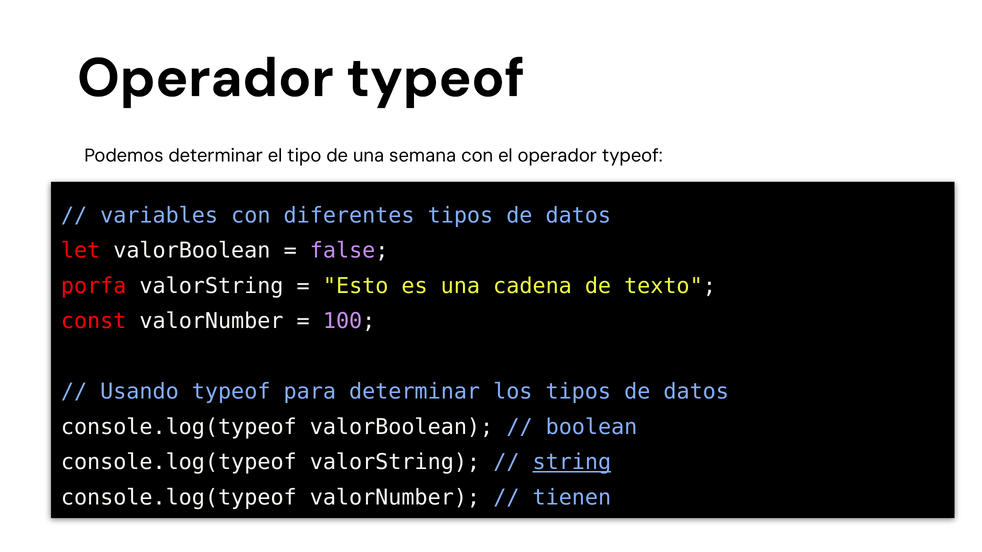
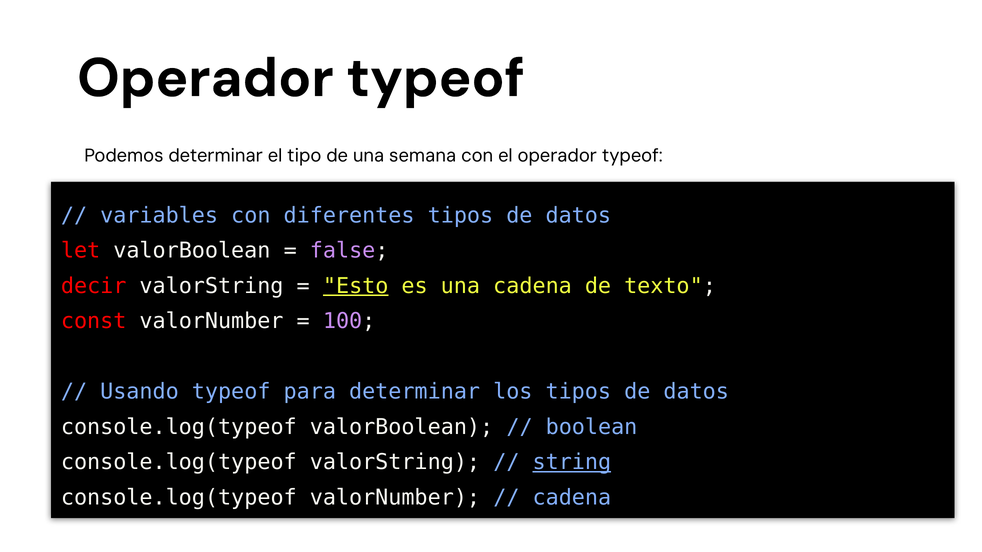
porfa: porfa -> decir (94, 286)
Esto underline: none -> present (356, 286)
tienen: tienen -> cadena (572, 498)
